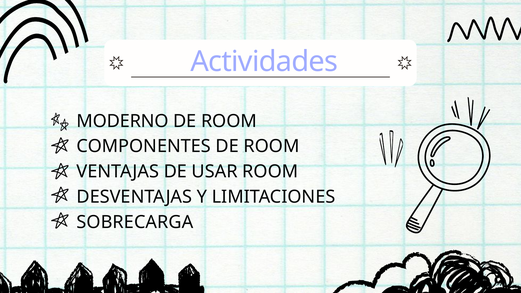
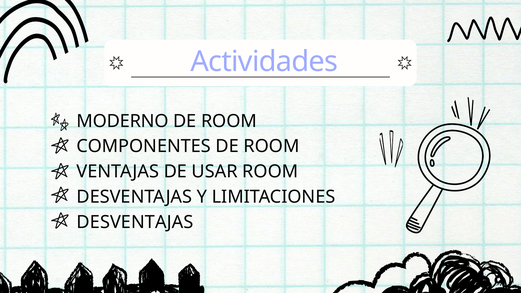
SOBRECARGA: SOBRECARGA -> DESVENTAJAS (135, 222)
